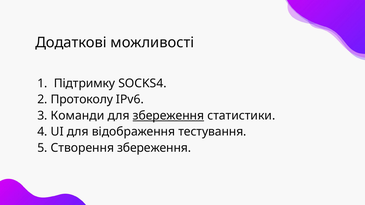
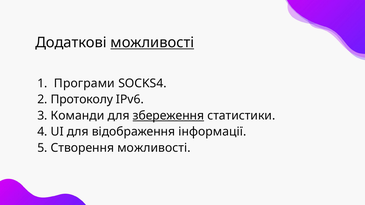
можливості underline: none -> present (152, 43)
Підтримку: Підтримку -> Програми (84, 83)
тестування: тестування -> інформації (212, 132)
Створення збереження: збереження -> можливості (154, 148)
